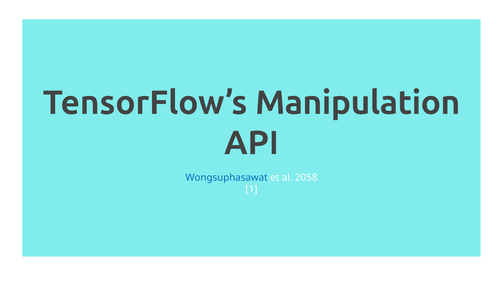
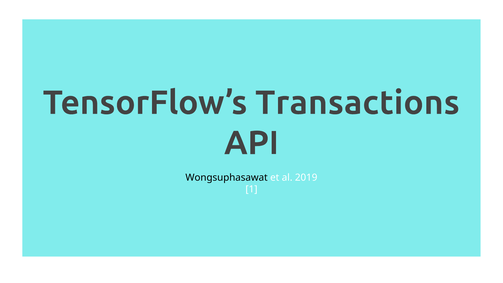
Manipulation: Manipulation -> Transactions (357, 103)
Wongsuphasawat colour: blue -> black (227, 177)
2058: 2058 -> 2019 (306, 177)
